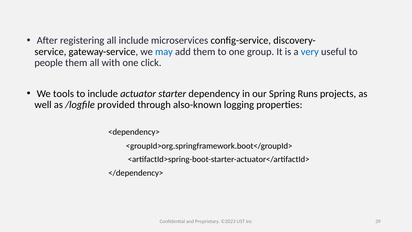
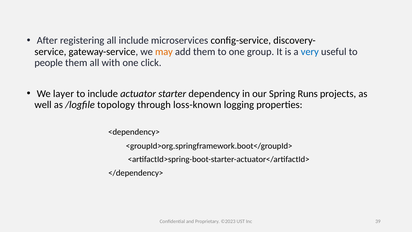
may colour: blue -> orange (164, 52)
tools: tools -> layer (64, 94)
provided: provided -> topology (116, 105)
also-known: also-known -> loss-known (197, 105)
